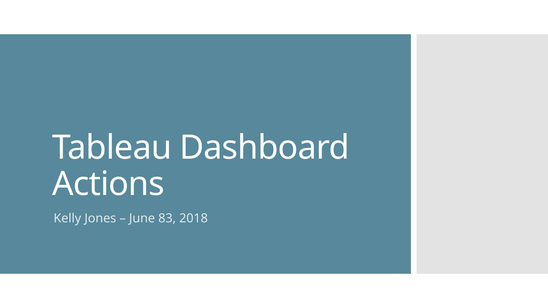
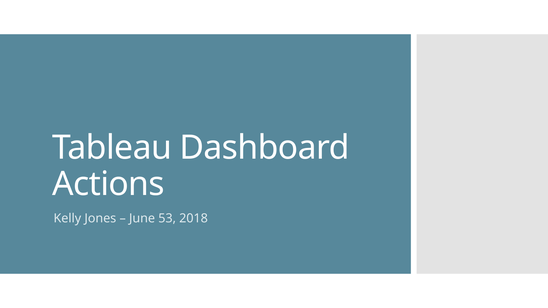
83: 83 -> 53 (167, 219)
